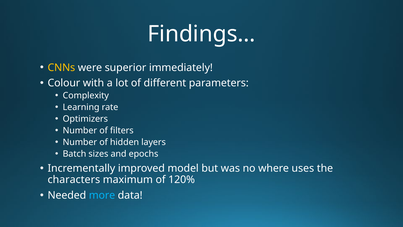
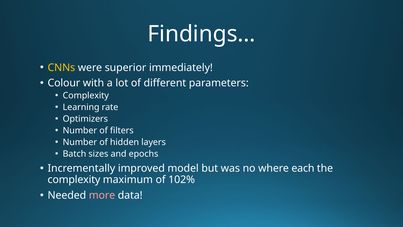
uses: uses -> each (303, 168)
characters: characters -> complexity (74, 180)
120%: 120% -> 102% (182, 180)
more colour: light blue -> pink (102, 195)
